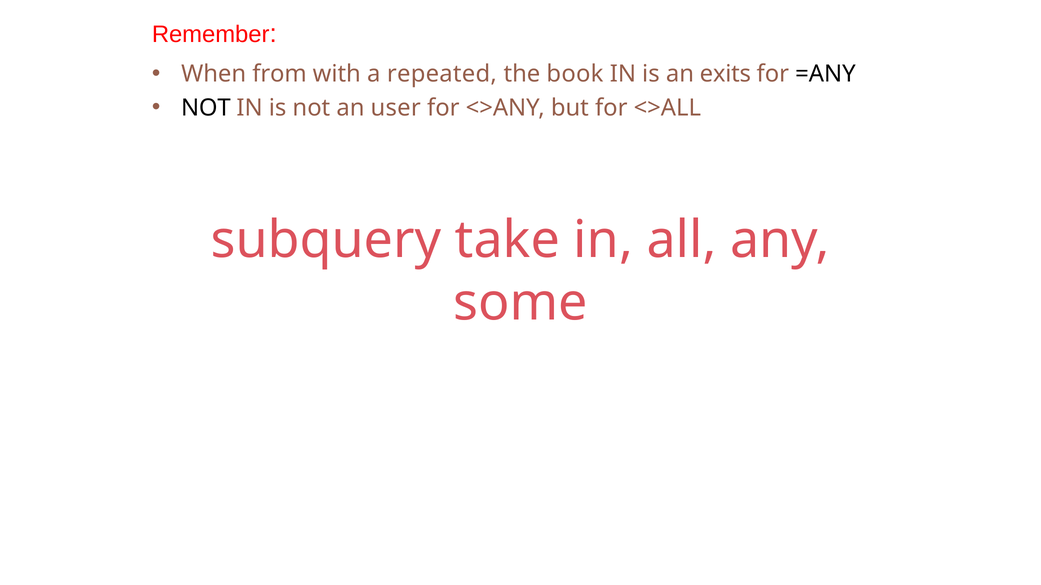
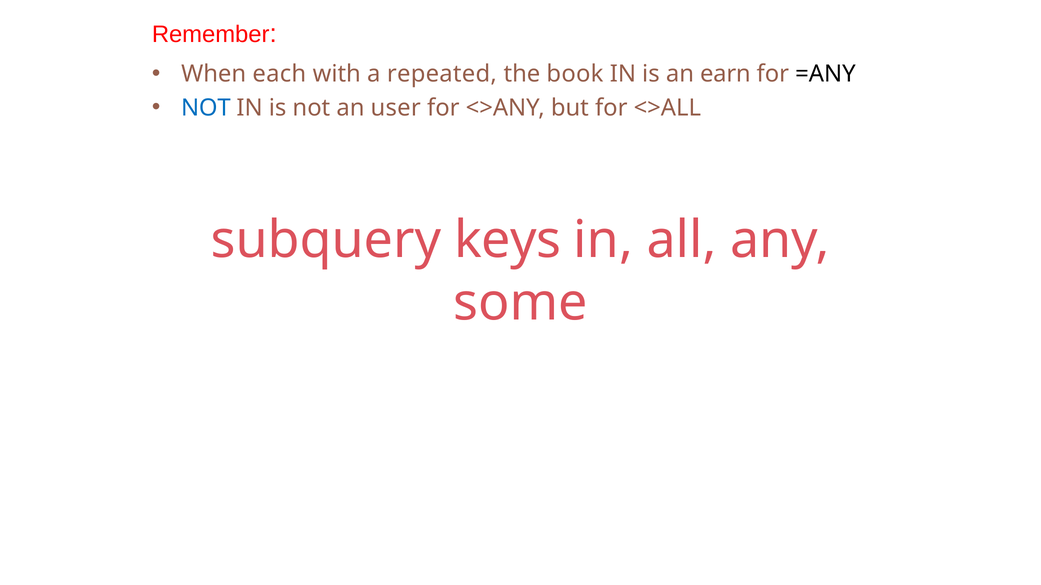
from: from -> each (279, 74)
exits: exits -> earn (725, 74)
NOT colour: black -> blue (206, 108)
take: take -> keys (508, 240)
